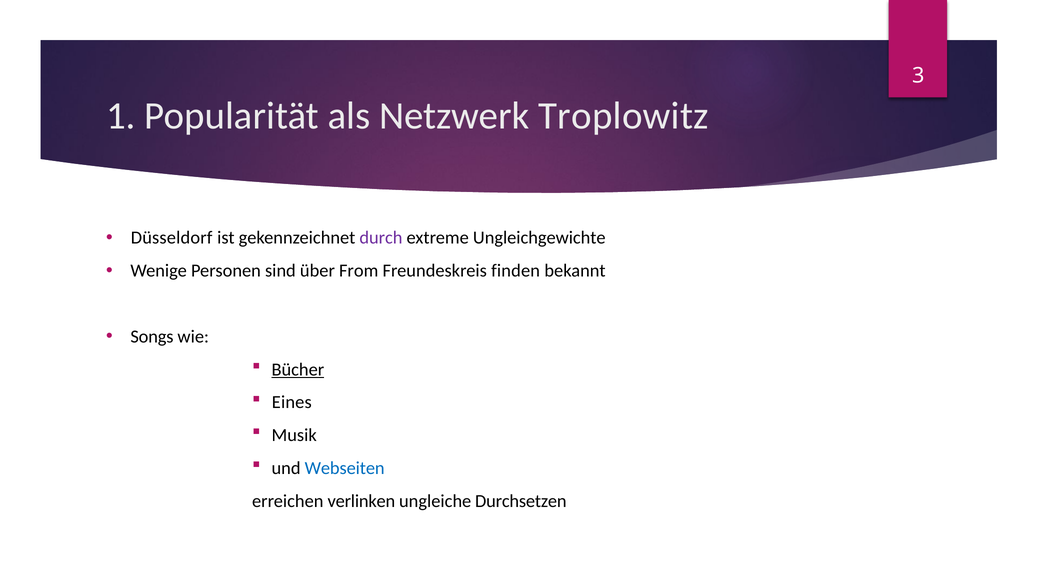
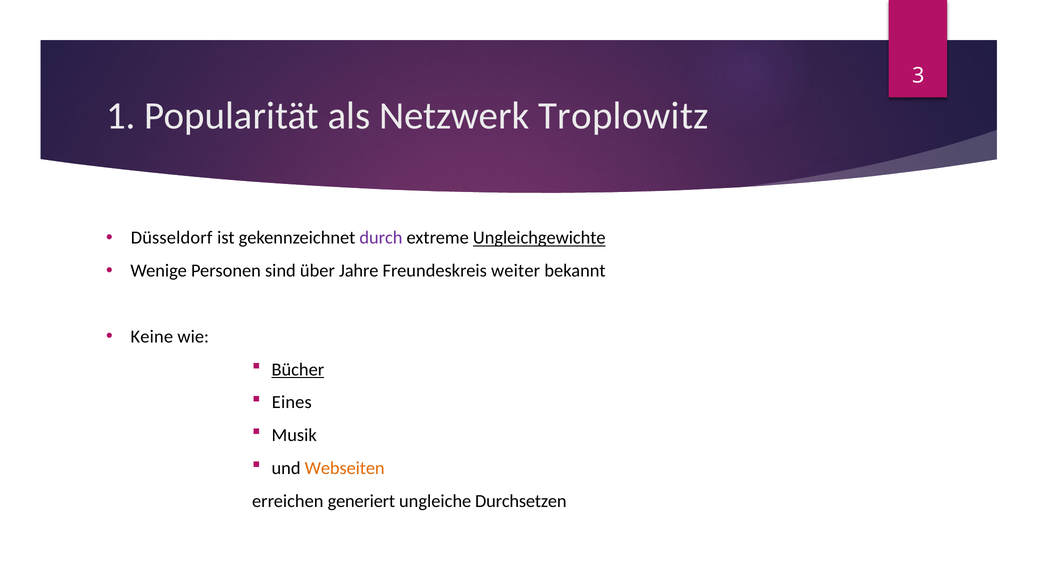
Ungleichgewichte underline: none -> present (539, 238)
From: From -> Jahre (359, 271)
finden: finden -> weiter (516, 271)
Songs: Songs -> Keine (152, 337)
Webseiten colour: blue -> orange (345, 468)
verlinken: verlinken -> generiert (361, 501)
